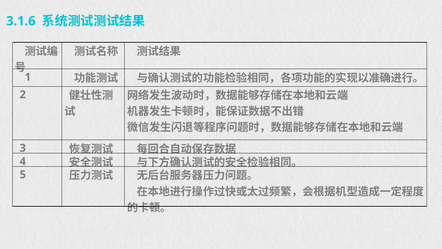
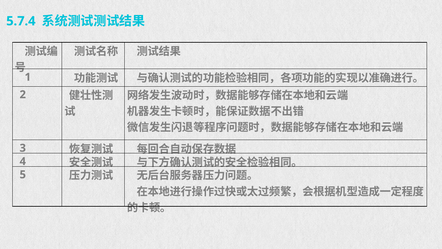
3.1.6: 3.1.6 -> 5.7.4 (21, 21)
